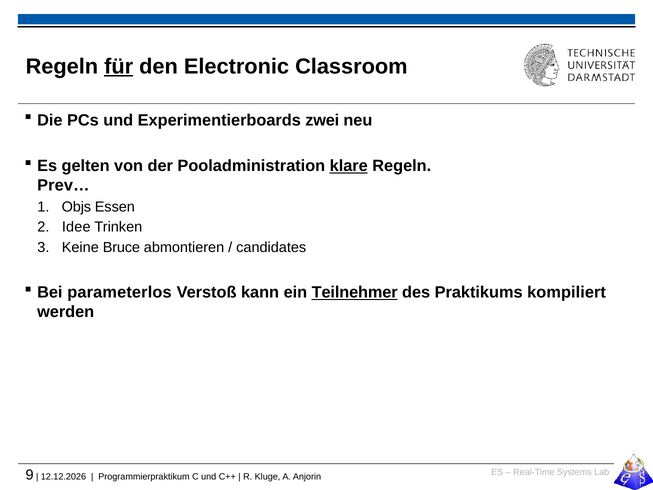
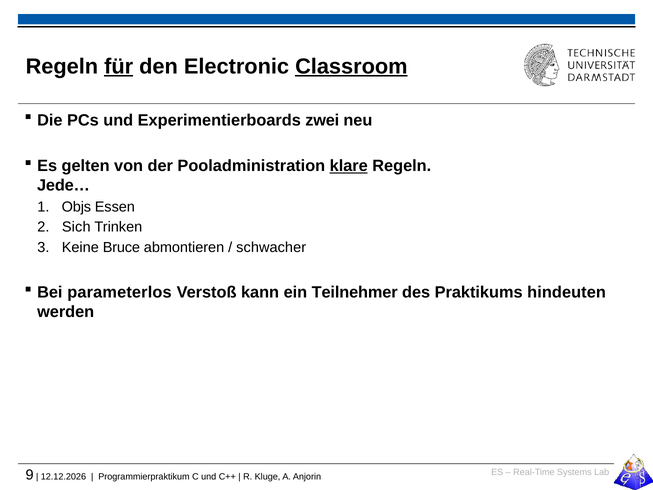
Classroom underline: none -> present (351, 66)
Prev…: Prev… -> Jede… (63, 185)
Idee: Idee -> Sich (76, 227)
candidates: candidates -> schwacher (271, 247)
Teilnehmer underline: present -> none (355, 292)
kompiliert: kompiliert -> hindeuten (567, 292)
